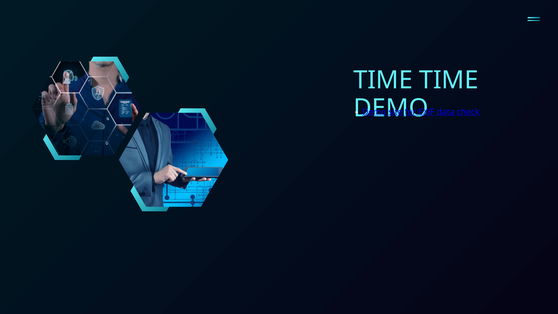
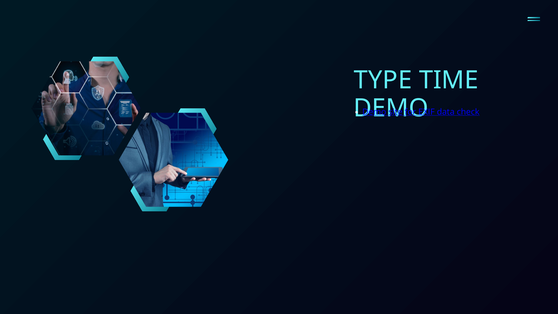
TIME: TIME -> TYPE (383, 80)
